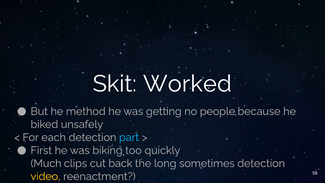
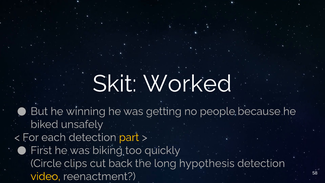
method: method -> winning (86, 111)
part colour: light blue -> yellow (129, 137)
Much: Much -> Circle (46, 163)
sometimes: sometimes -> hypothesis (207, 163)
